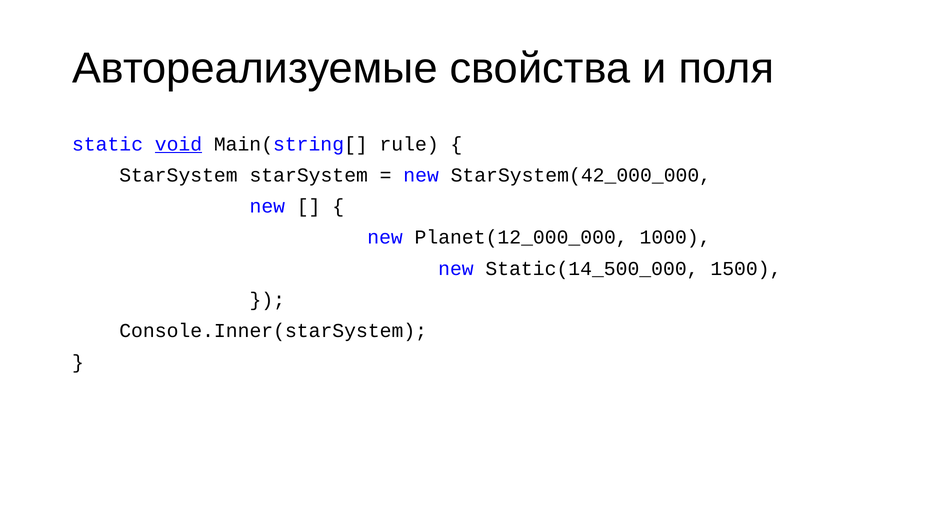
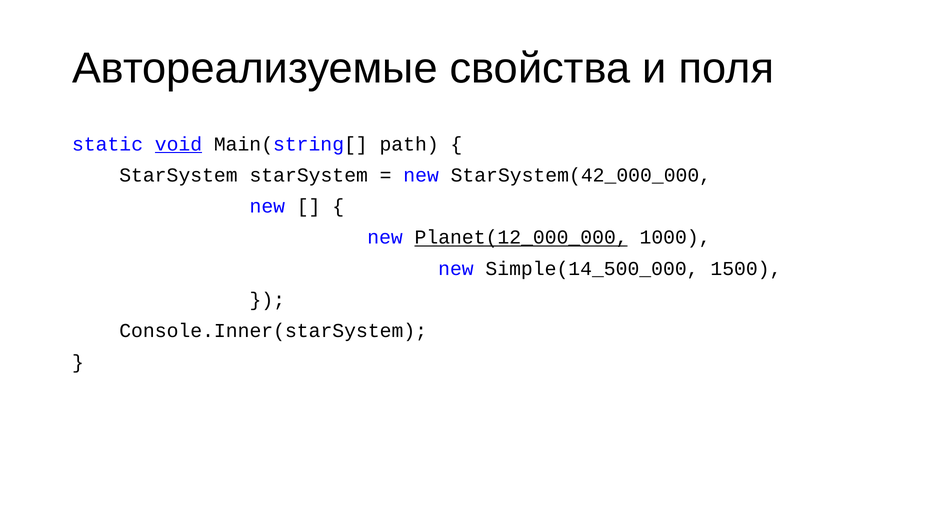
rule: rule -> path (409, 144)
Planet(12_000_000 underline: none -> present (521, 237)
Static(14_500_000: Static(14_500_000 -> Simple(14_500_000 (592, 268)
